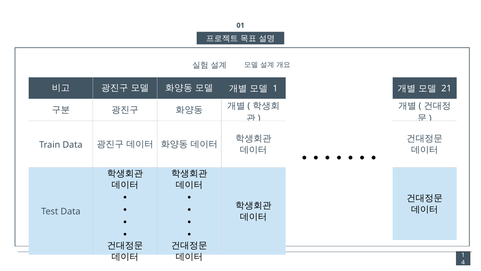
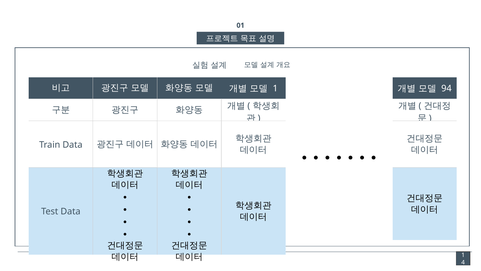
21: 21 -> 94 (446, 88)
